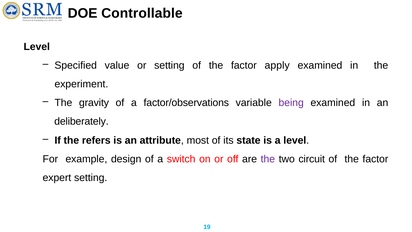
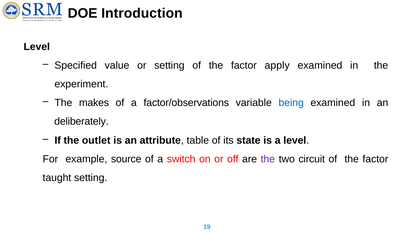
Controllable: Controllable -> Introduction (142, 13)
gravity: gravity -> makes (94, 103)
being colour: purple -> blue (291, 103)
refers: refers -> outlet (96, 140)
most: most -> table (198, 140)
design: design -> source (126, 159)
expert: expert -> taught (57, 177)
